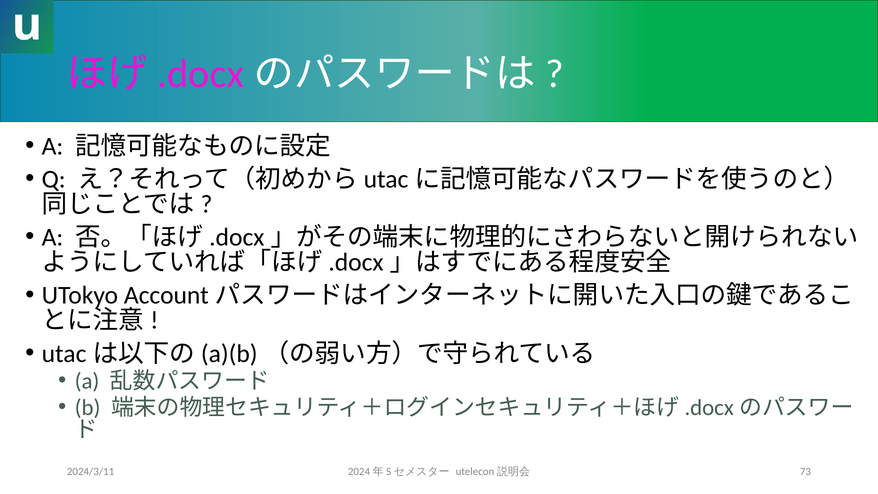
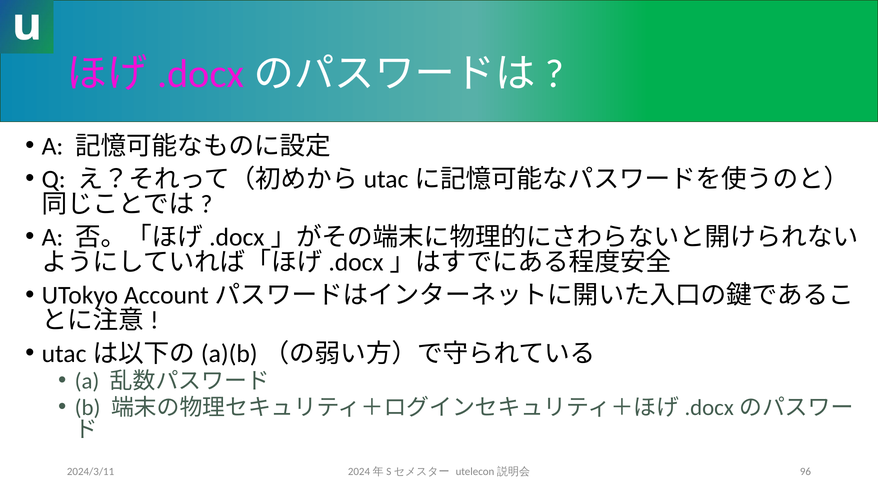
73: 73 -> 96 (805, 472)
